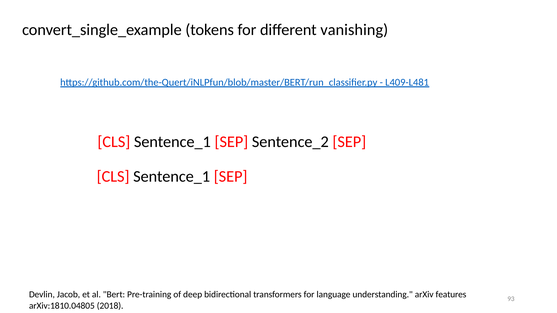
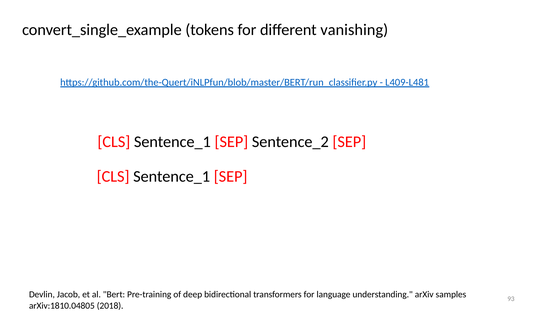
features: features -> samples (451, 295)
